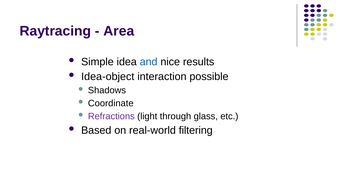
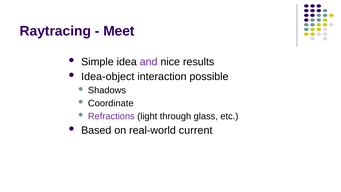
Area: Area -> Meet (119, 31)
and colour: blue -> purple (149, 62)
filtering: filtering -> current (196, 130)
